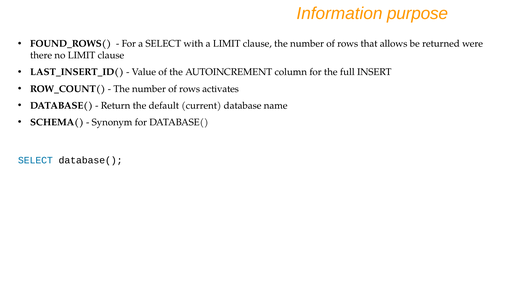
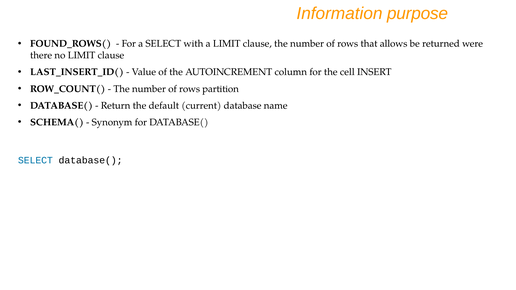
full: full -> cell (347, 72)
activates: activates -> partition (221, 89)
